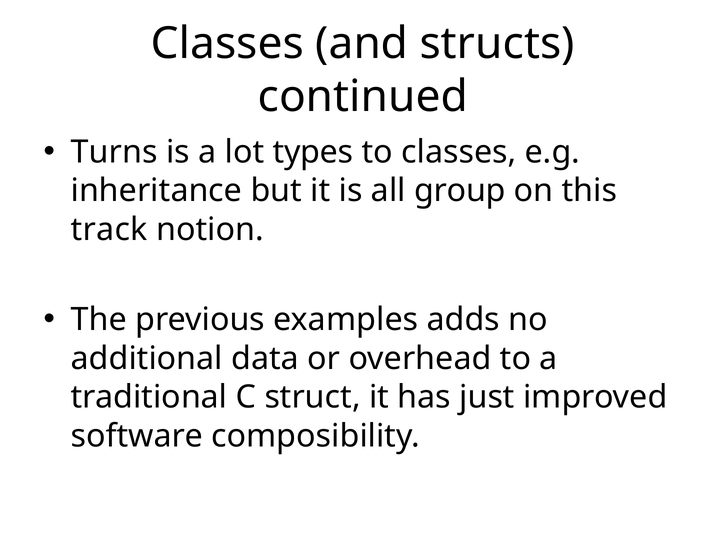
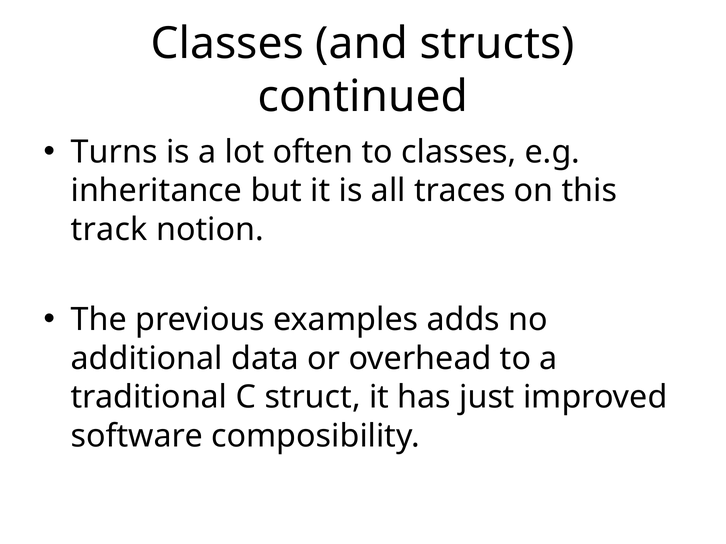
types: types -> often (313, 152)
group: group -> traces (460, 191)
